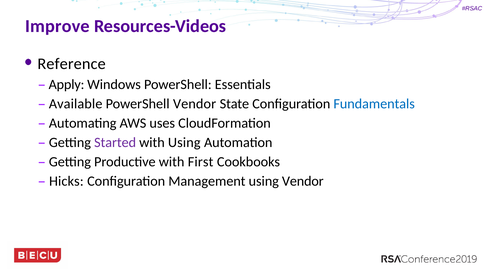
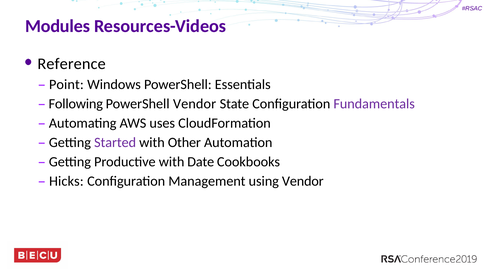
Improve: Improve -> Modules (58, 26)
Apply: Apply -> Point (66, 85)
Available: Available -> Following (76, 104)
Fundamentals colour: blue -> purple (374, 104)
with Using: Using -> Other (184, 143)
First: First -> Date (201, 162)
